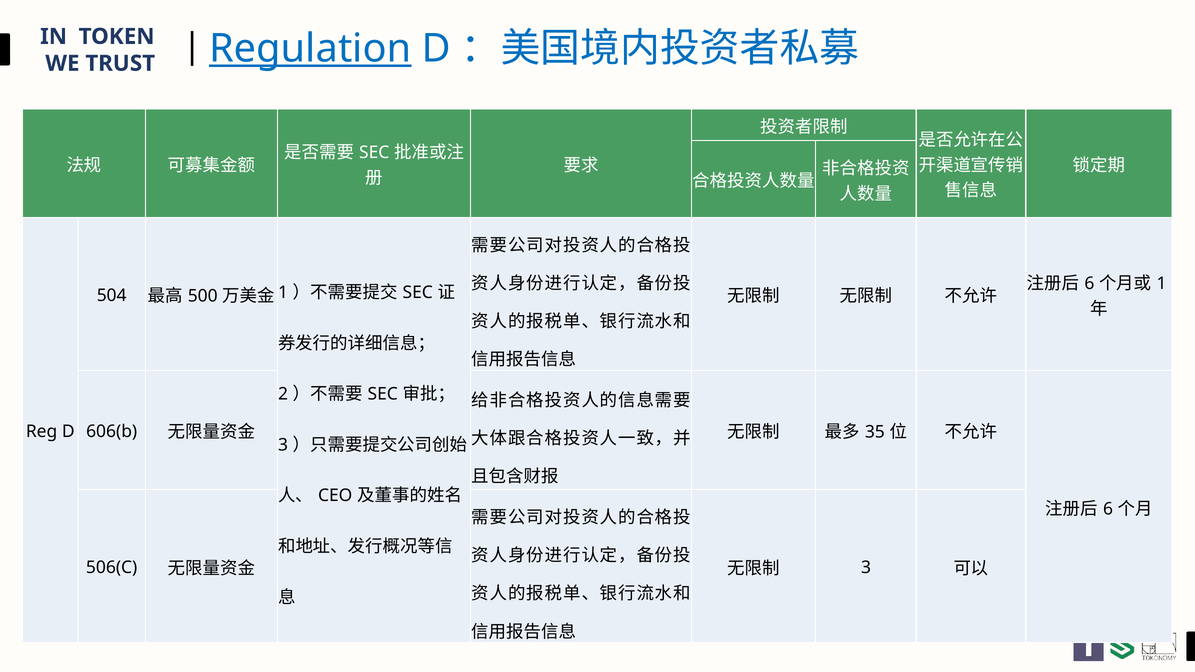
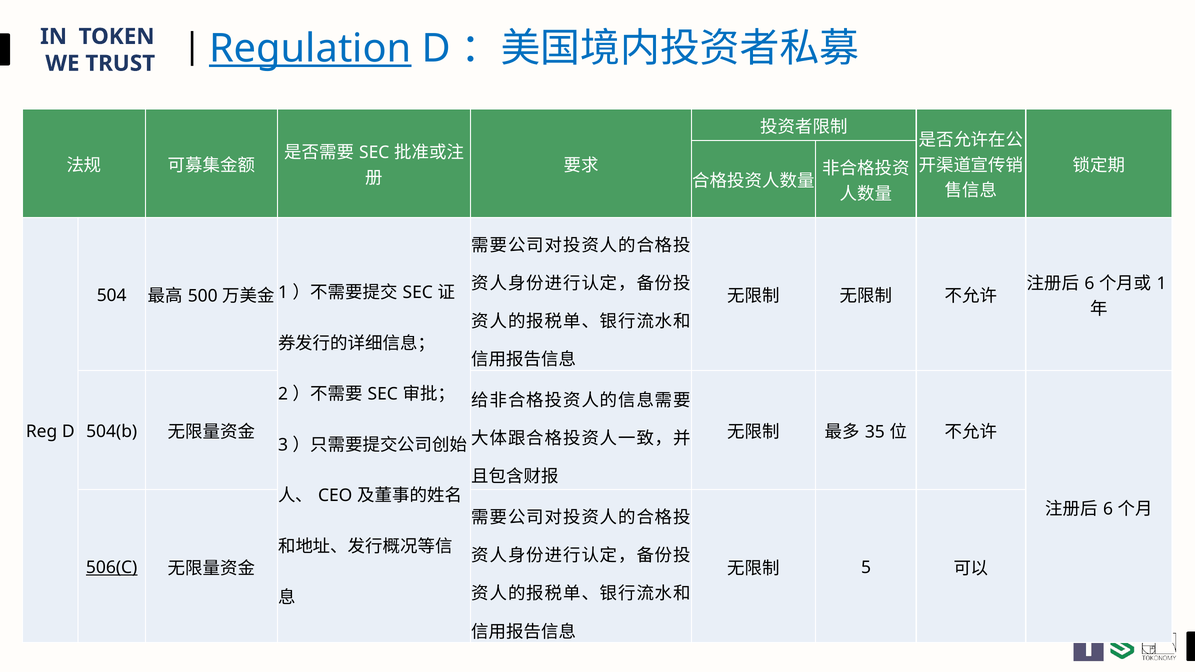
606(b: 606(b -> 504(b (112, 432)
3: 3 -> 5 (866, 568)
506(C underline: none -> present (112, 568)
